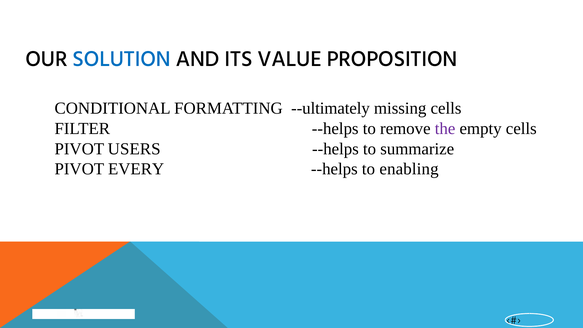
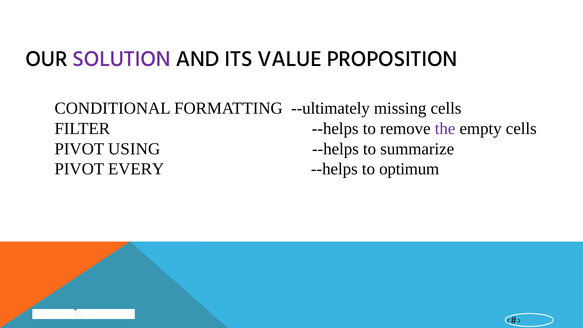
SOLUTION colour: blue -> purple (122, 59)
USERS: USERS -> USING (134, 149)
enabling: enabling -> optimum (409, 169)
